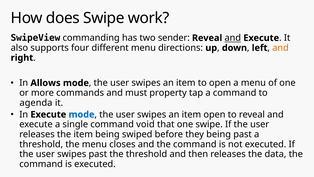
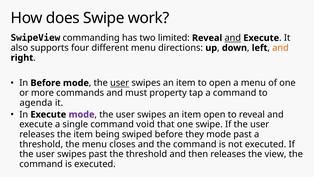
sender: sender -> limited (174, 38)
In Allows: Allows -> Before (46, 83)
user underline: none -> present (120, 83)
mode colour: blue -> purple (82, 114)
they being: being -> mode (219, 134)
data: data -> view (275, 154)
